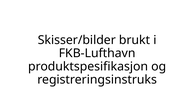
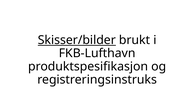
Skisser/bilder underline: none -> present (77, 40)
